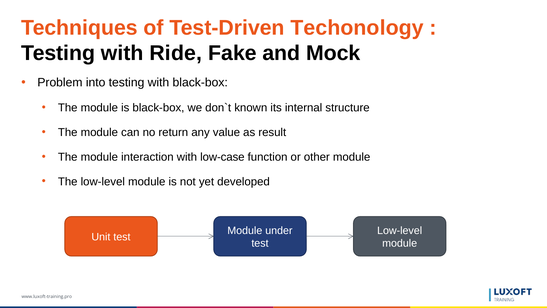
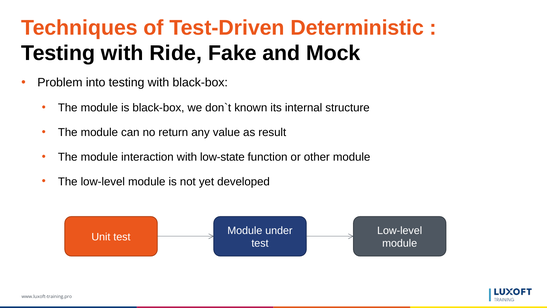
Techonology: Techonology -> Deterministic (357, 28)
low-case: low-case -> low-state (222, 157)
